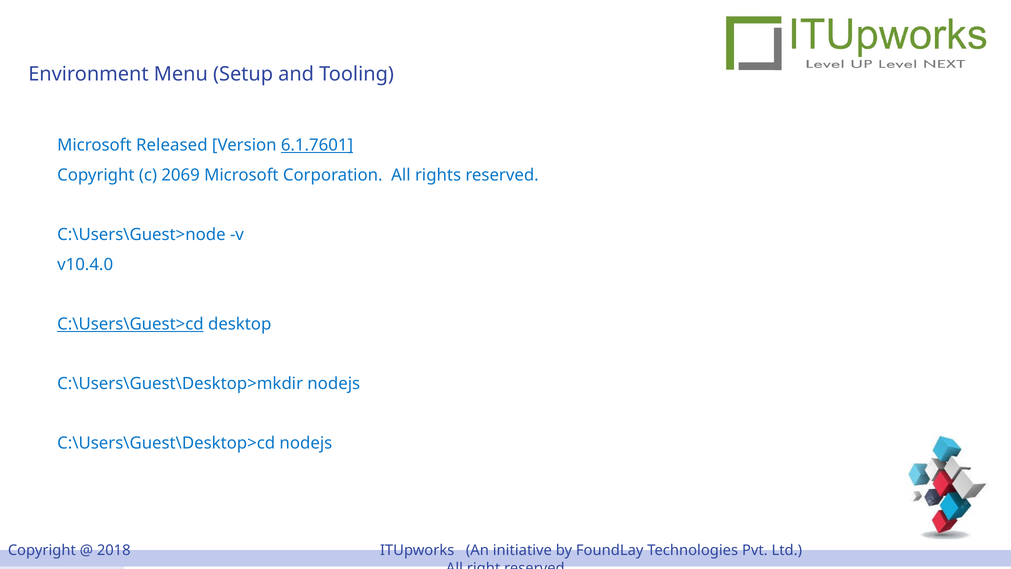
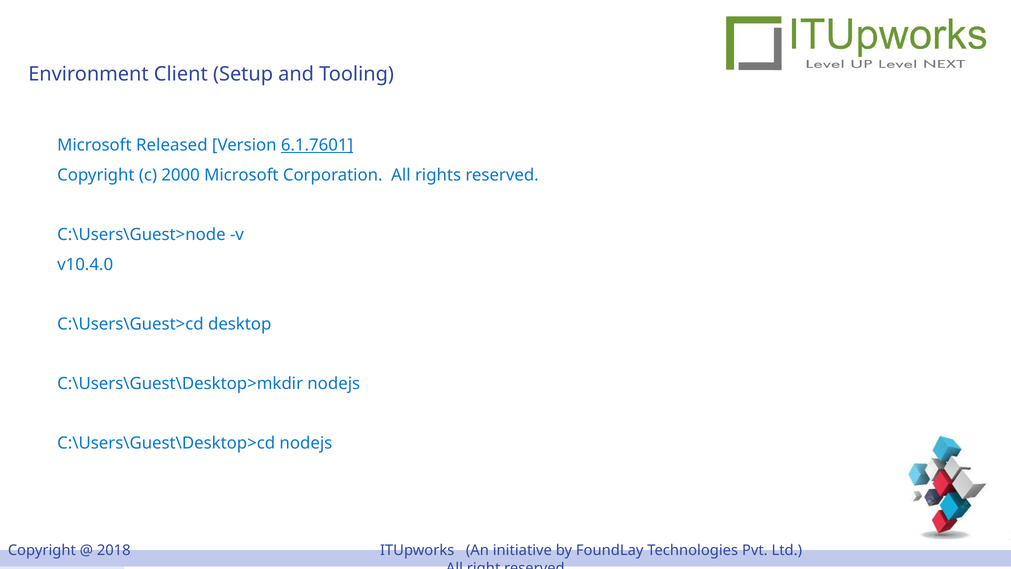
Menu: Menu -> Client (181, 74)
2069: 2069 -> 2000 (181, 175)
C:\Users\Guest>cd underline: present -> none (130, 324)
